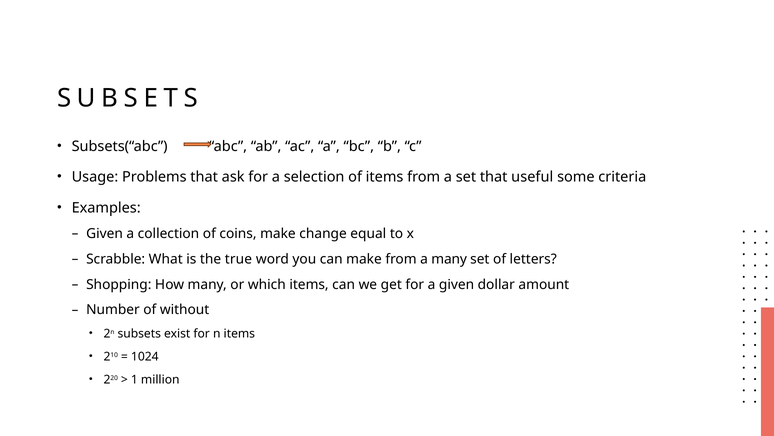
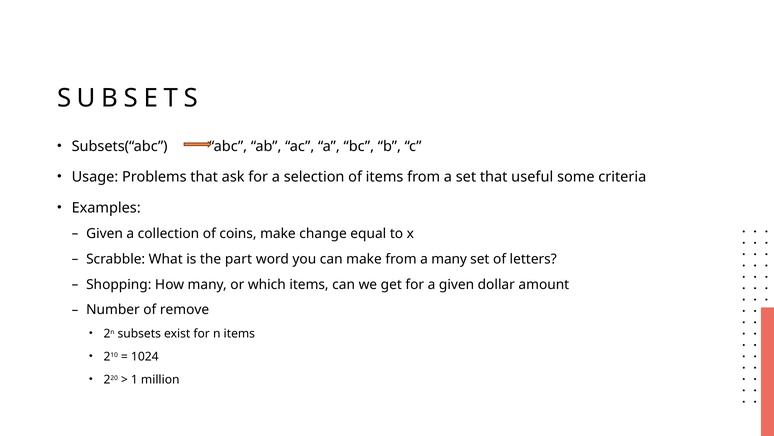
true: true -> part (238, 259)
without: without -> remove (185, 309)
